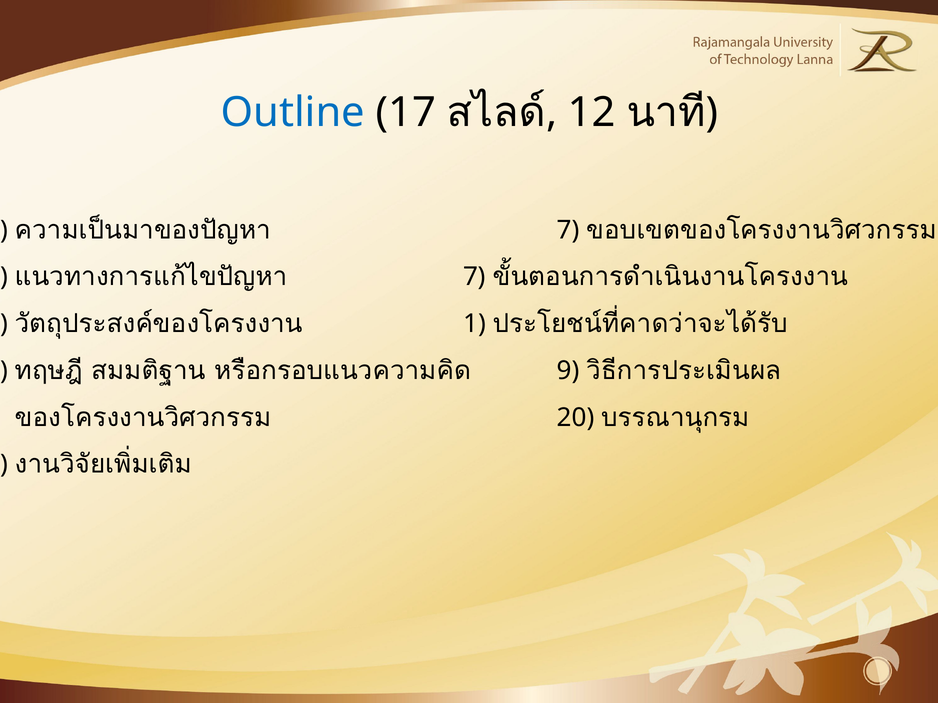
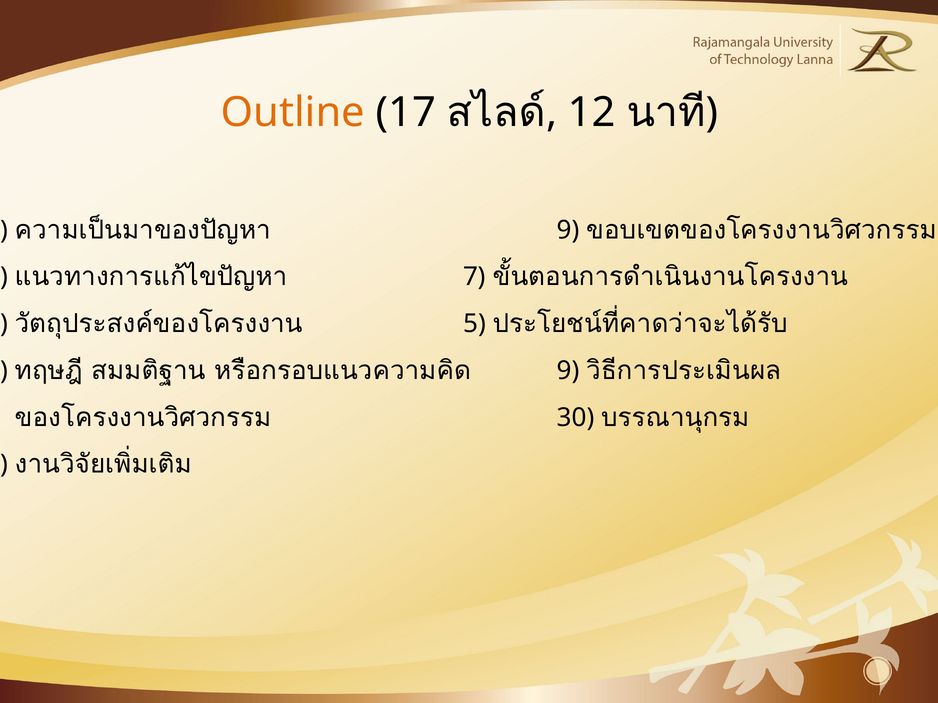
Outline colour: blue -> orange (293, 113)
7: 7 -> 9 (568, 230)
1: 1 -> 5 (474, 324)
20: 20 -> 30 (576, 418)
